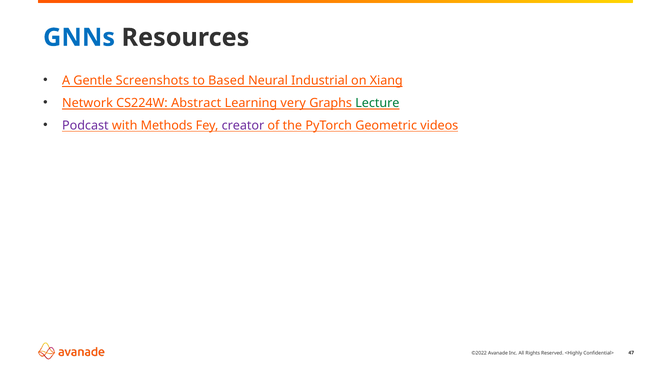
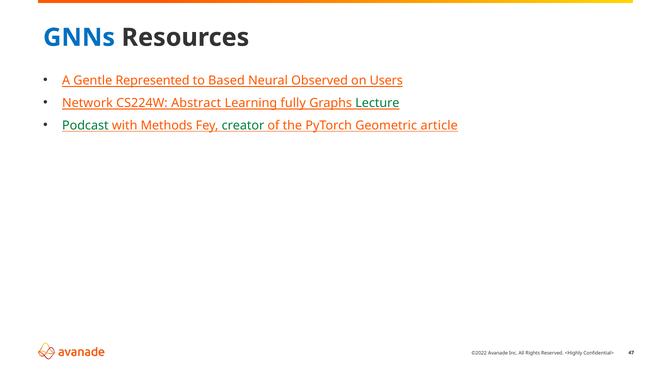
Screenshots: Screenshots -> Represented (153, 81)
Industrial: Industrial -> Observed (320, 81)
Xiang: Xiang -> Users (386, 81)
very: very -> fully (293, 103)
Podcast colour: purple -> green (85, 126)
creator colour: purple -> green (243, 126)
videos: videos -> article (439, 126)
